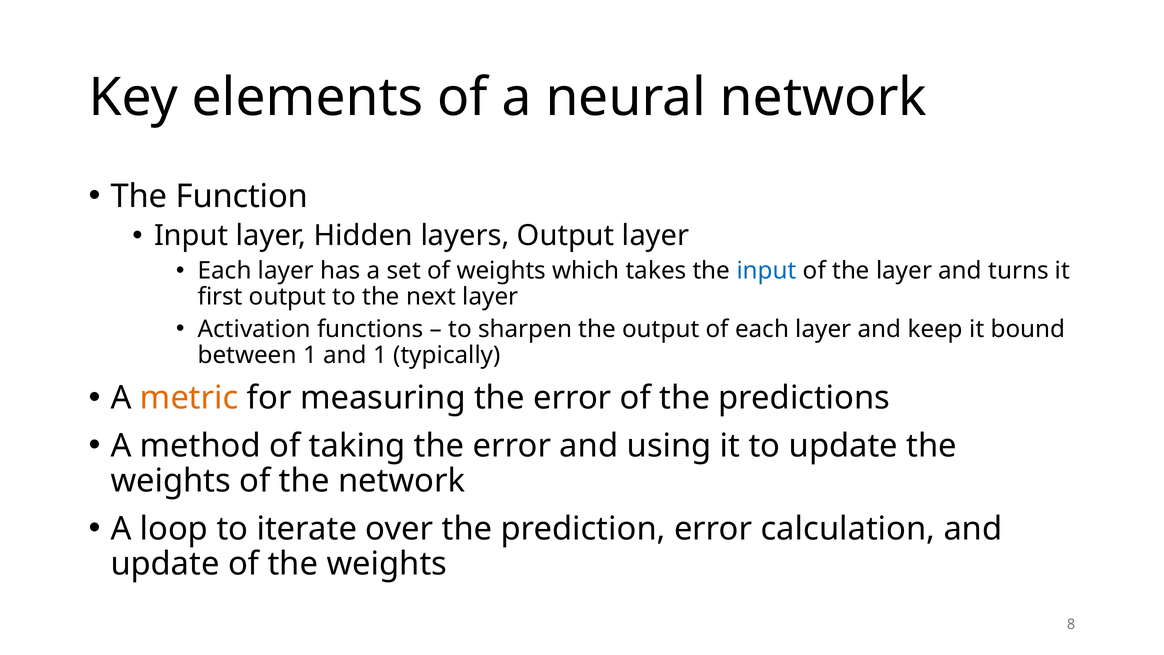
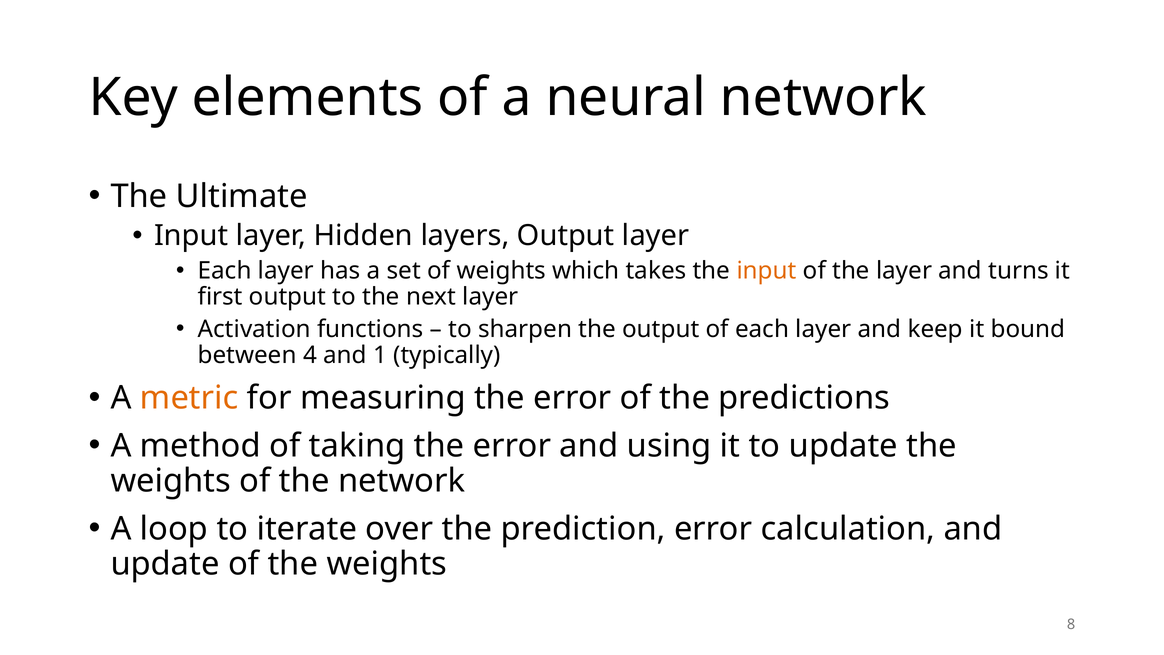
Function: Function -> Ultimate (242, 196)
input colour: blue -> orange (767, 271)
between 1: 1 -> 4 (310, 355)
